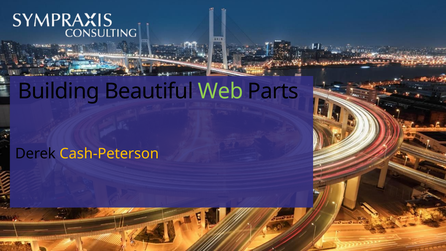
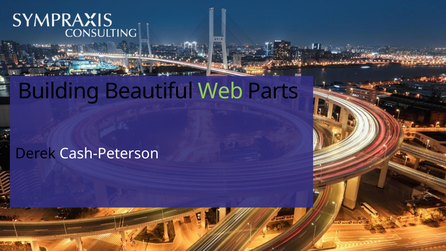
Cash-Peterson colour: yellow -> white (109, 154)
